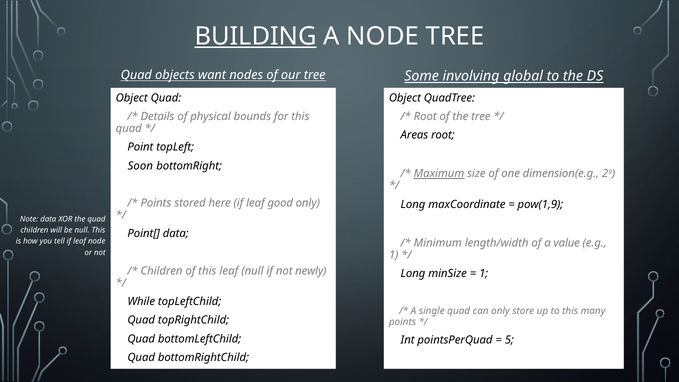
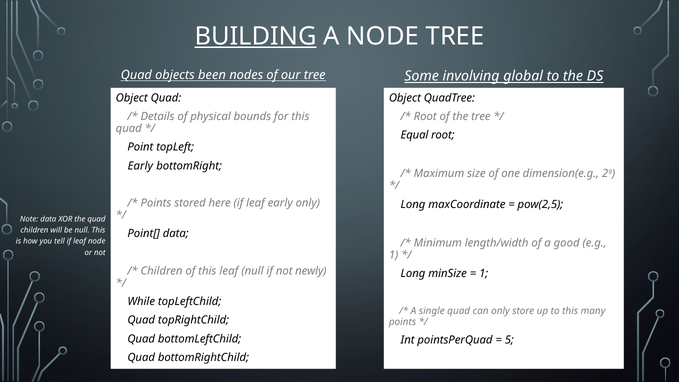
want: want -> been (212, 75)
Areas: Areas -> Equal (414, 135)
Soon: Soon -> Early (140, 166)
Maximum underline: present -> none (439, 174)
leaf good: good -> early (280, 203)
pow(1,9: pow(1,9 -> pow(2,5 (540, 204)
value: value -> good (567, 243)
